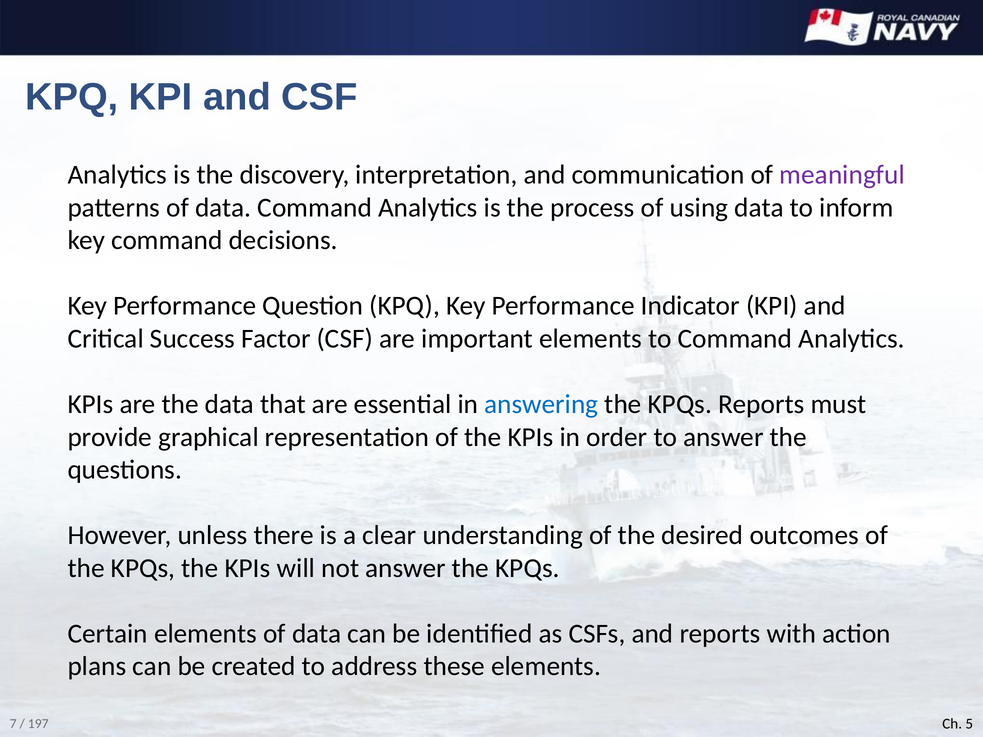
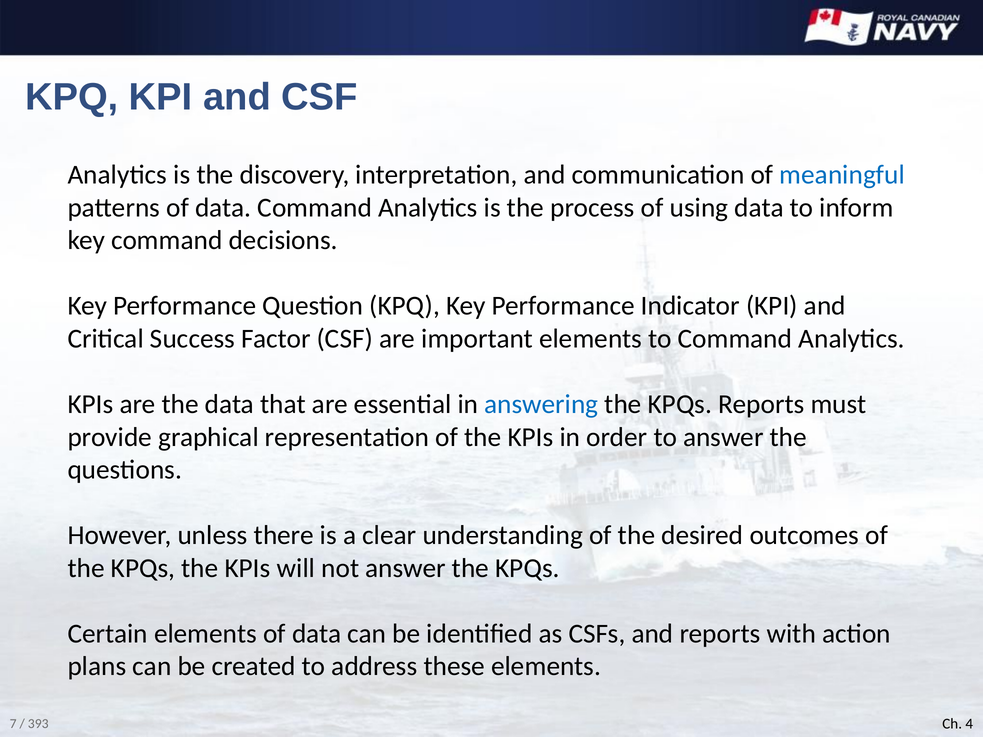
meaningful colour: purple -> blue (842, 175)
5: 5 -> 4 (969, 724)
197: 197 -> 393 (38, 724)
